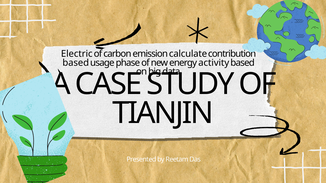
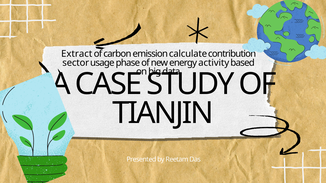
Electric: Electric -> Extract (77, 54)
based: based -> sector (76, 63)
